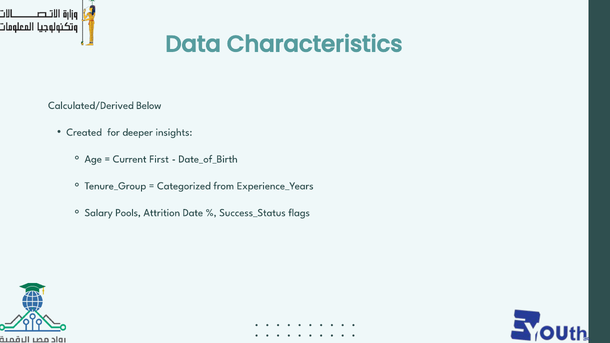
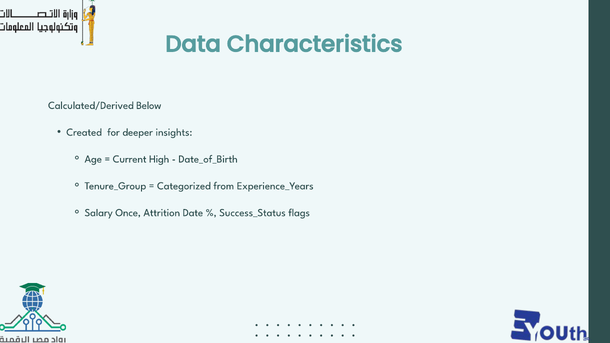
First: First -> High (159, 159)
Pools: Pools -> Once (128, 213)
